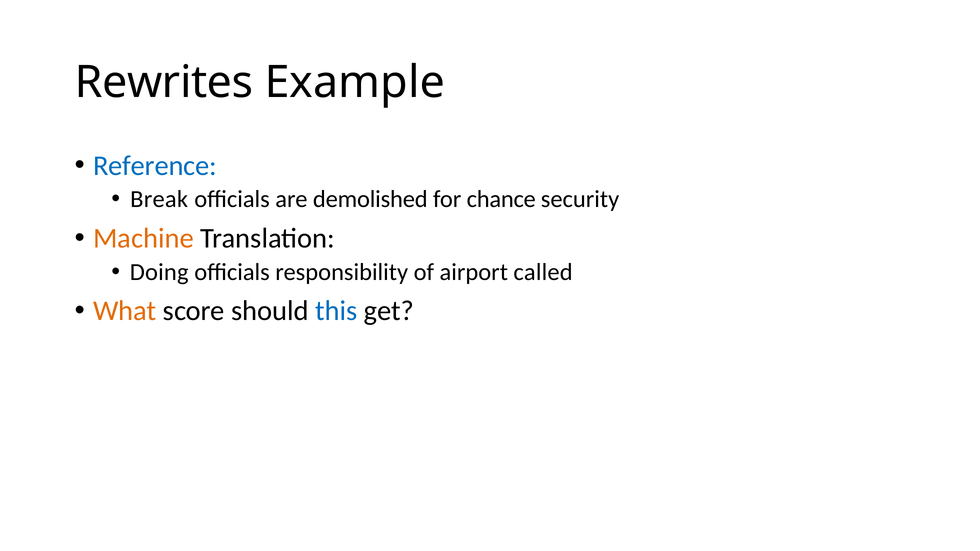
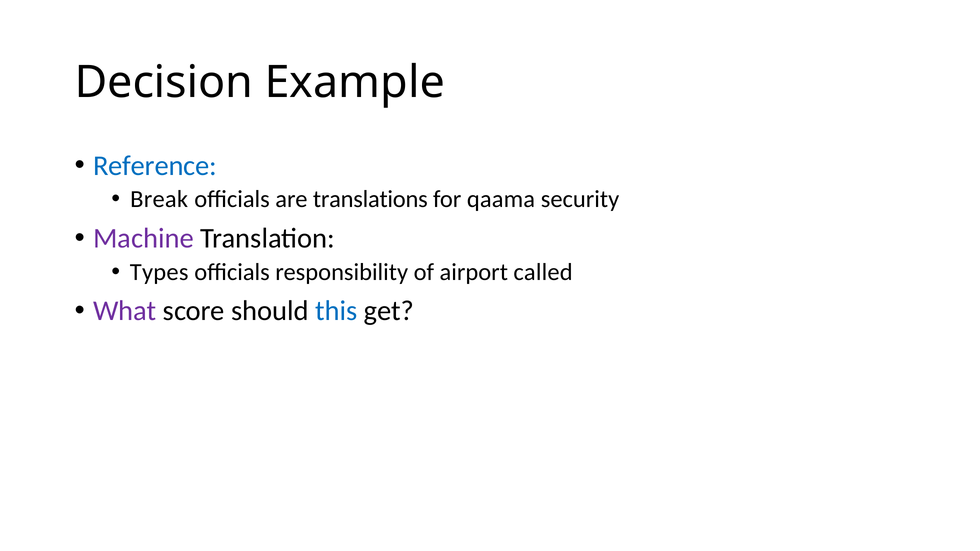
Rewrites: Rewrites -> Decision (164, 82)
demolished: demolished -> translations (370, 199)
chance: chance -> qaama (501, 199)
Machine colour: orange -> purple (143, 238)
Doing: Doing -> Types (159, 272)
What colour: orange -> purple (125, 311)
